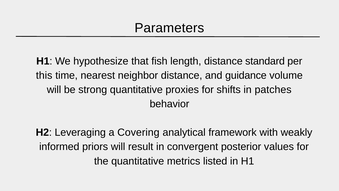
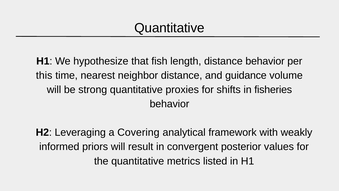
Parameters: Parameters -> Quantitative (170, 28)
distance standard: standard -> behavior (265, 61)
patches: patches -> fisheries (273, 90)
